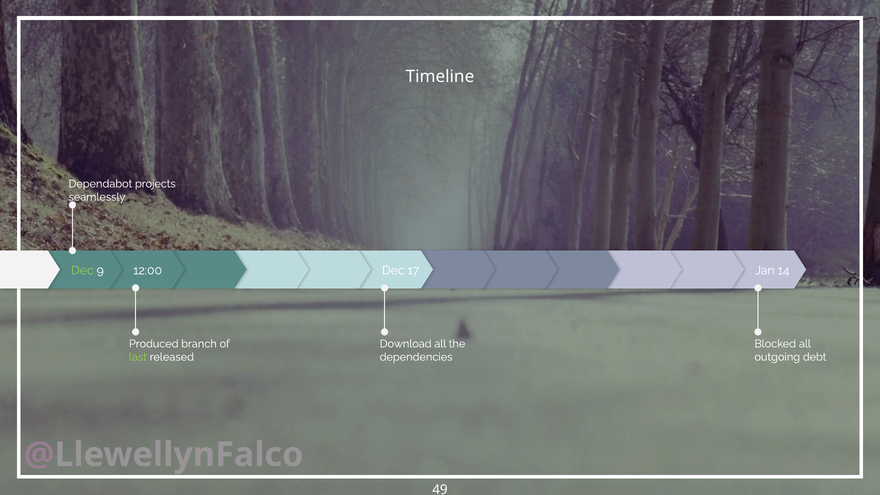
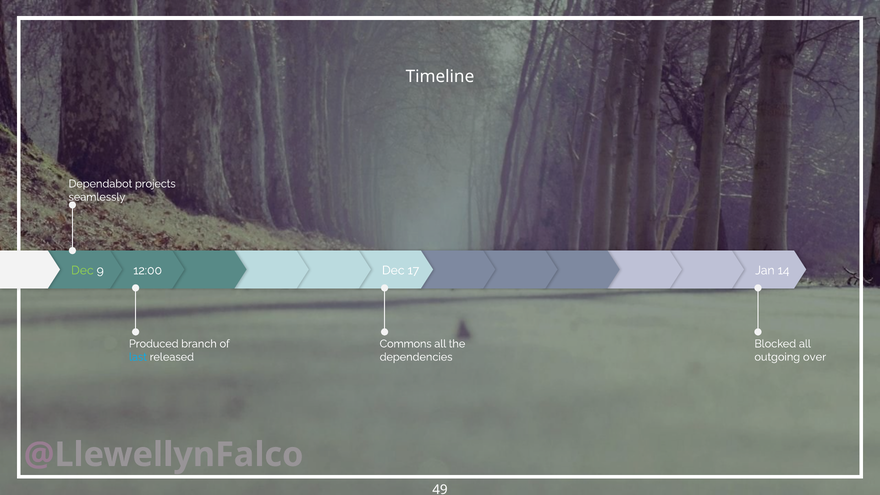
Download: Download -> Commons (406, 344)
last colour: light green -> light blue (138, 357)
debt: debt -> over (815, 357)
